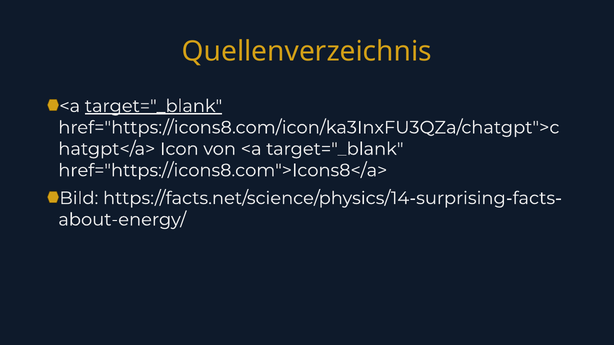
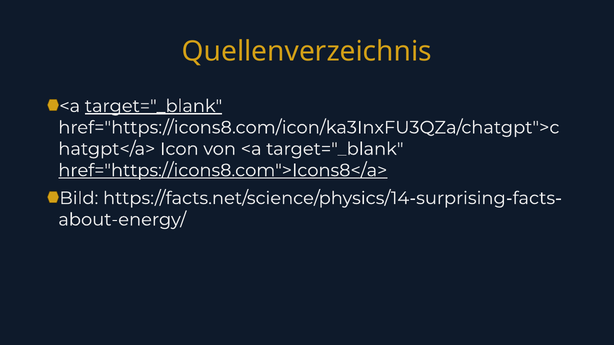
href="https://icons8.com">Icons8</a> underline: none -> present (223, 171)
